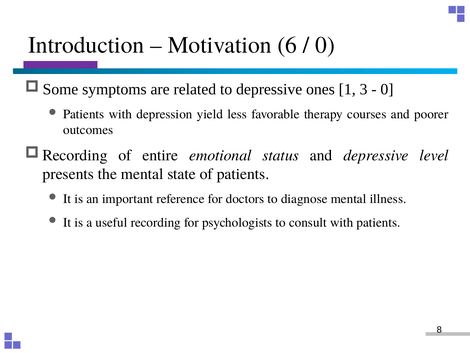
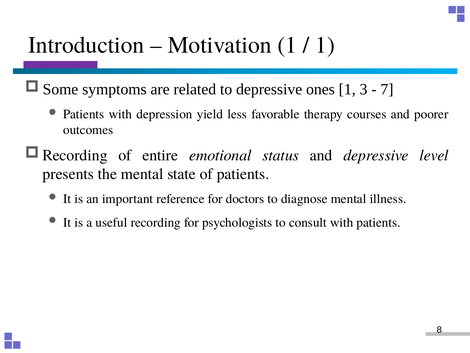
Motivation 6: 6 -> 1 (287, 45)
0: 0 -> 1 (325, 45)
0: 0 -> 7 (387, 89)
